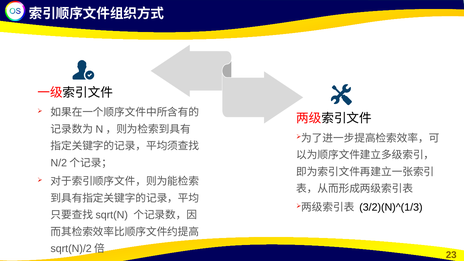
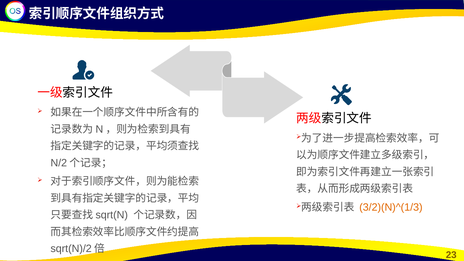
3/2)(N)^(1/3 colour: black -> orange (391, 207)
